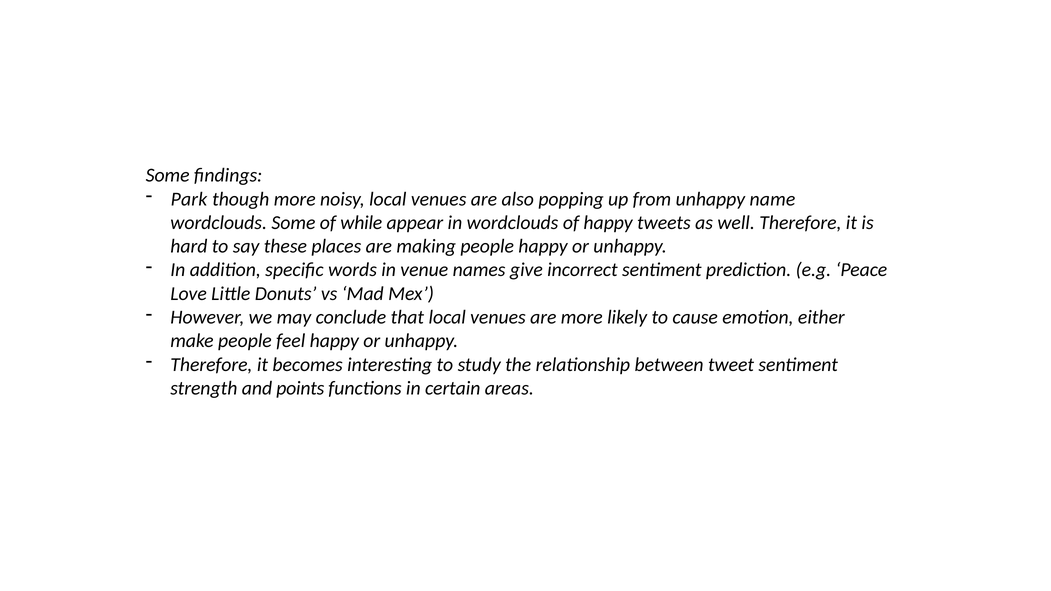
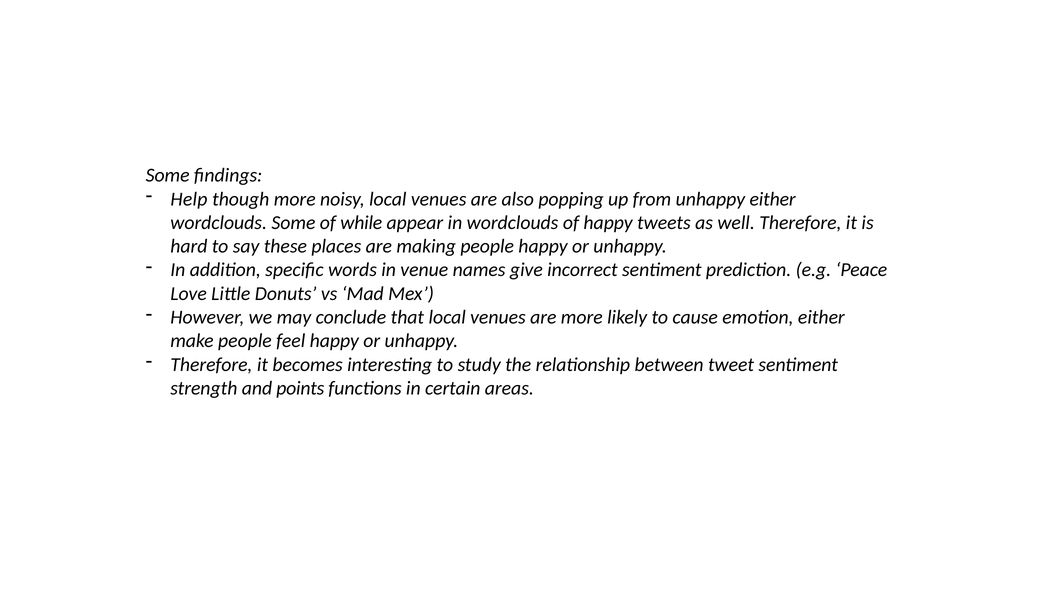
Park: Park -> Help (189, 199)
unhappy name: name -> either (773, 199)
